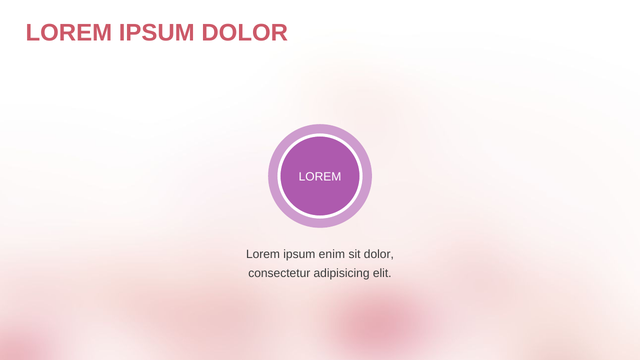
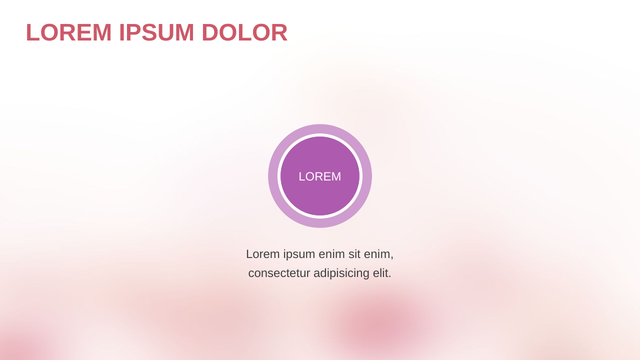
sit dolor: dolor -> enim (379, 255)
